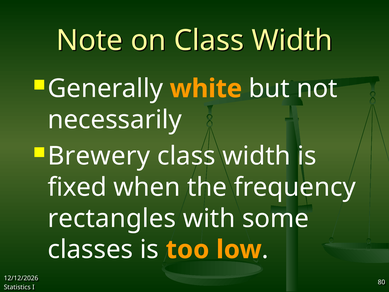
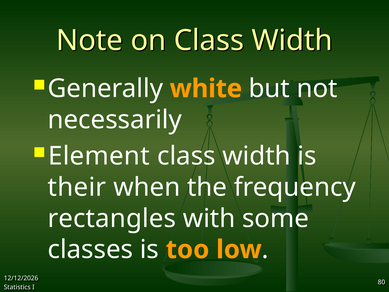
Brewery: Brewery -> Element (99, 156)
fixed: fixed -> their (77, 187)
